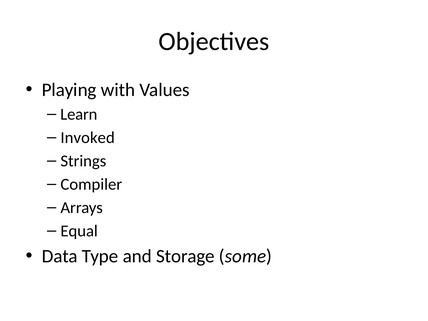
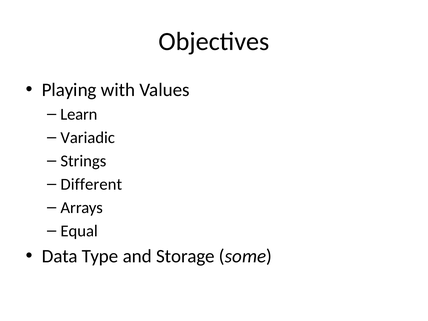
Invoked: Invoked -> Variadic (88, 138)
Compiler: Compiler -> Different (91, 184)
